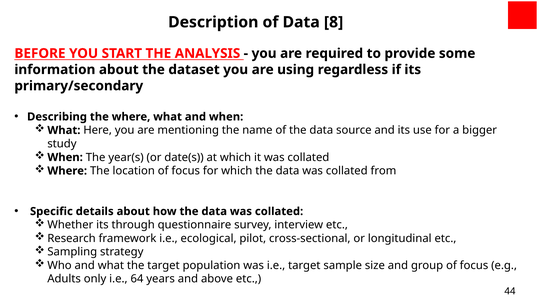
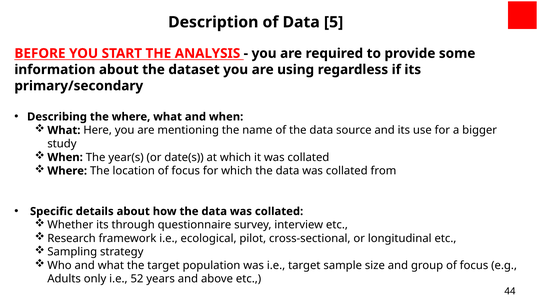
8: 8 -> 5 (334, 22)
64: 64 -> 52 (137, 279)
